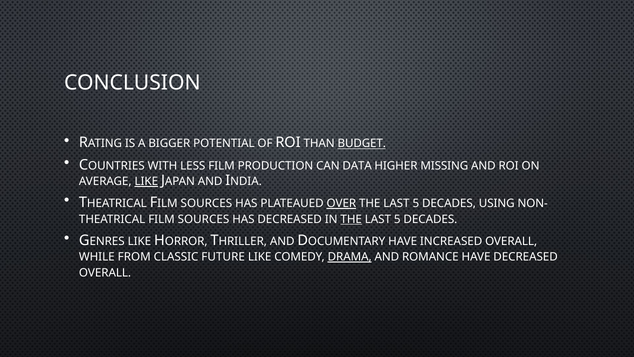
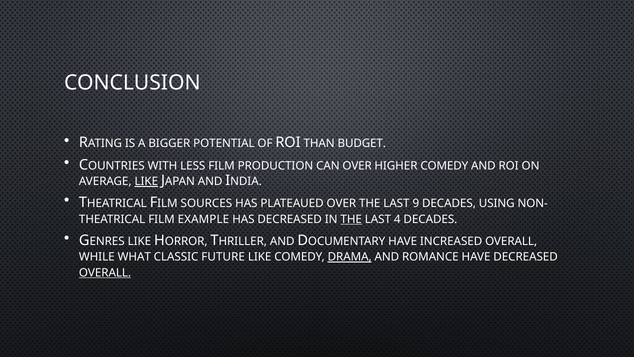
BUDGET underline: present -> none (362, 143)
CAN DATA: DATA -> OVER (357, 166)
HIGHER MISSING: MISSING -> COMEDY (444, 166)
OVER underline: present -> none (341, 203)
5: 5 -> 9 (416, 203)
FILM SOURCES: SOURCES -> EXAMPLE (203, 219)
5: 5 -> 4 (397, 219)
FROM: FROM -> WHAT (134, 257)
OVERALL underline: none -> present (105, 272)
